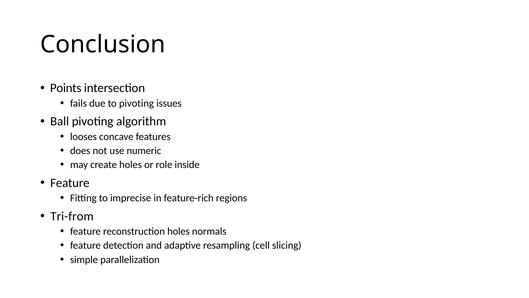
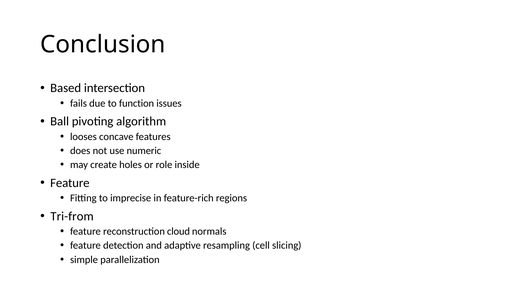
Points: Points -> Based (66, 88)
to pivoting: pivoting -> function (137, 103)
reconstruction holes: holes -> cloud (178, 231)
